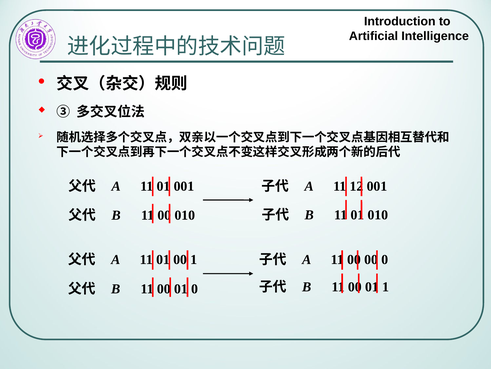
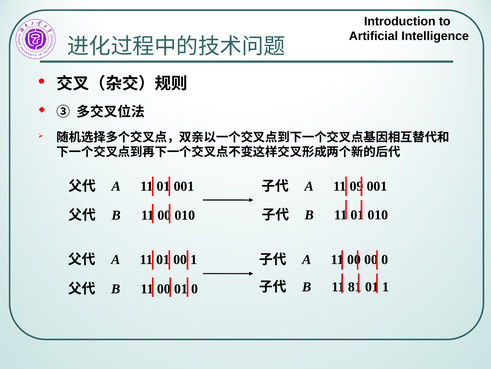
12: 12 -> 09 (356, 186)
00: 00 -> 81 (355, 286)
